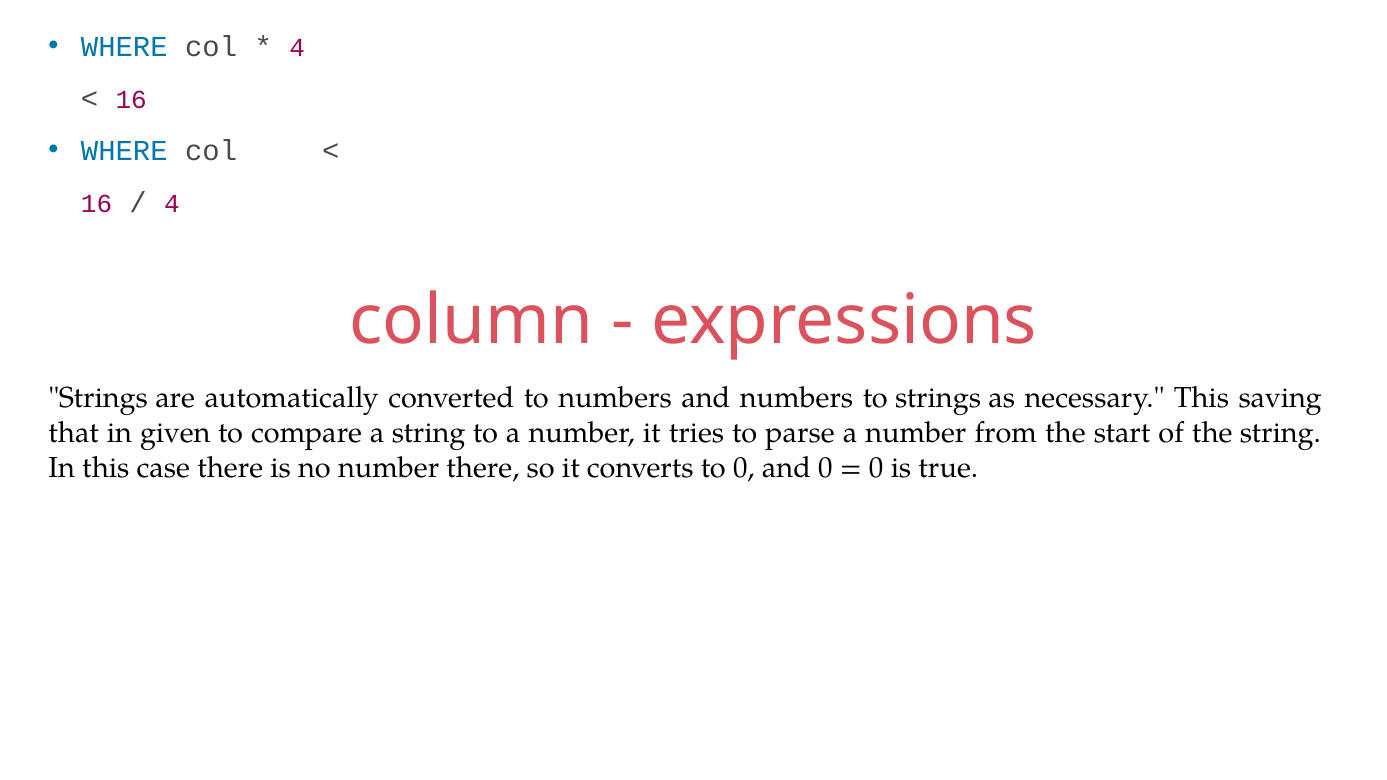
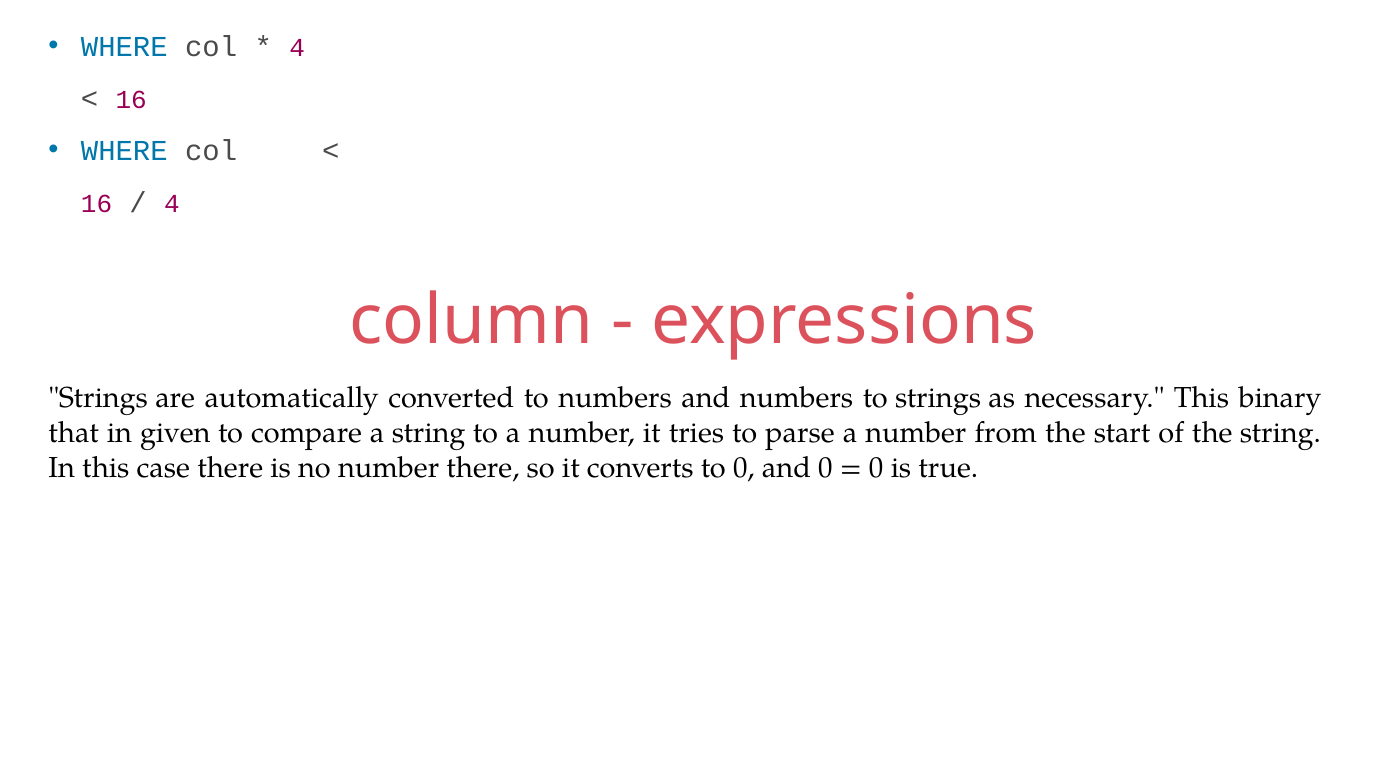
saving: saving -> binary (1280, 398)
